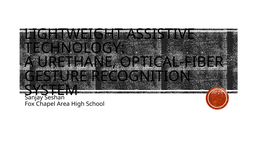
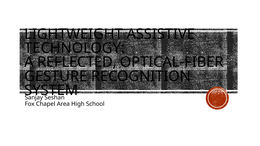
URETHANE: URETHANE -> REFLECTED (77, 62)
